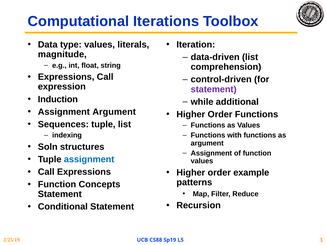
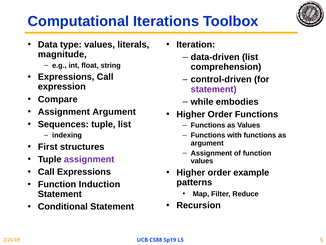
Induction: Induction -> Compare (58, 99)
additional: additional -> embodies (237, 102)
Soln: Soln -> First (48, 147)
assignment colour: blue -> purple (89, 159)
Concepts: Concepts -> Induction (100, 184)
